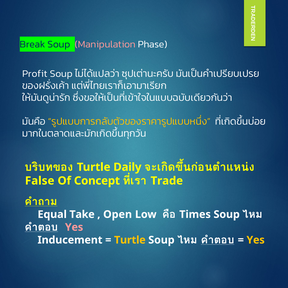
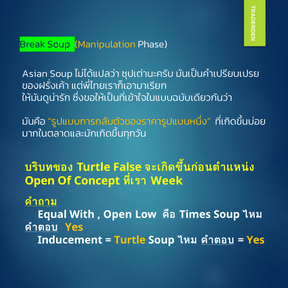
Manipulation colour: pink -> yellow (105, 44)
Profit: Profit -> Asian (35, 74)
Daily: Daily -> False (127, 167)
False: False -> Open (40, 181)
Trade: Trade -> Week (167, 181)
Take: Take -> With (82, 214)
Yes colour: pink -> yellow (74, 227)
